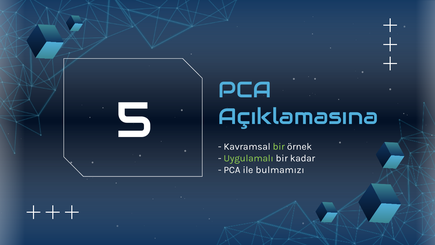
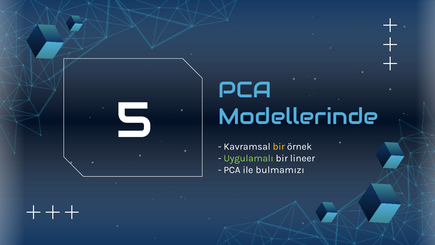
Açıklamasına: Açıklamasına -> Modellerinde (298, 117)
bir colour: light green -> yellow (279, 146)
kadar: kadar -> lineer (303, 158)
